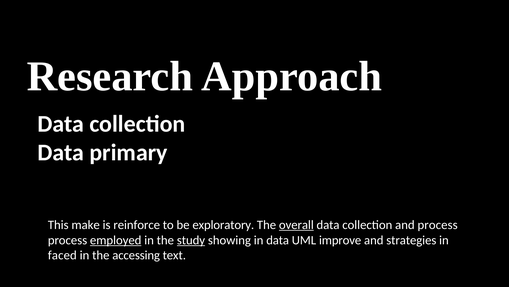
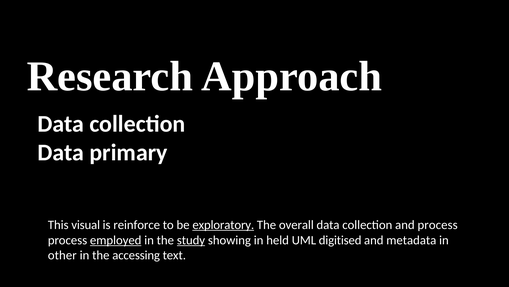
make: make -> visual (86, 224)
exploratory underline: none -> present (223, 224)
overall underline: present -> none (296, 224)
in data: data -> held (278, 240)
improve: improve -> digitised (340, 240)
strategies: strategies -> metadata (411, 240)
faced: faced -> other (62, 255)
